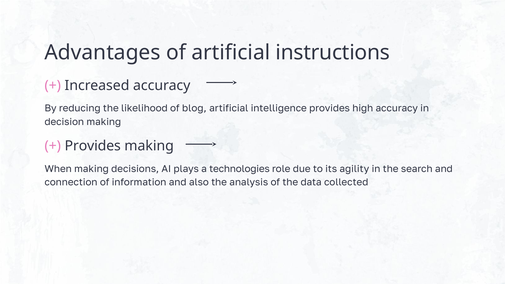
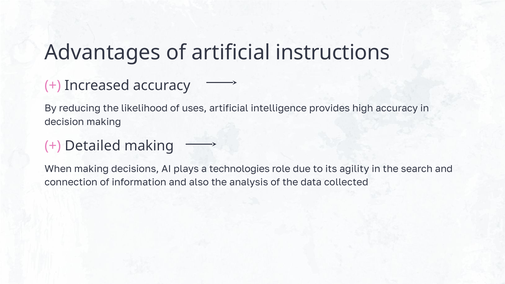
blog: blog -> uses (194, 108)
Provides: Provides -> Detailed (93, 146)
